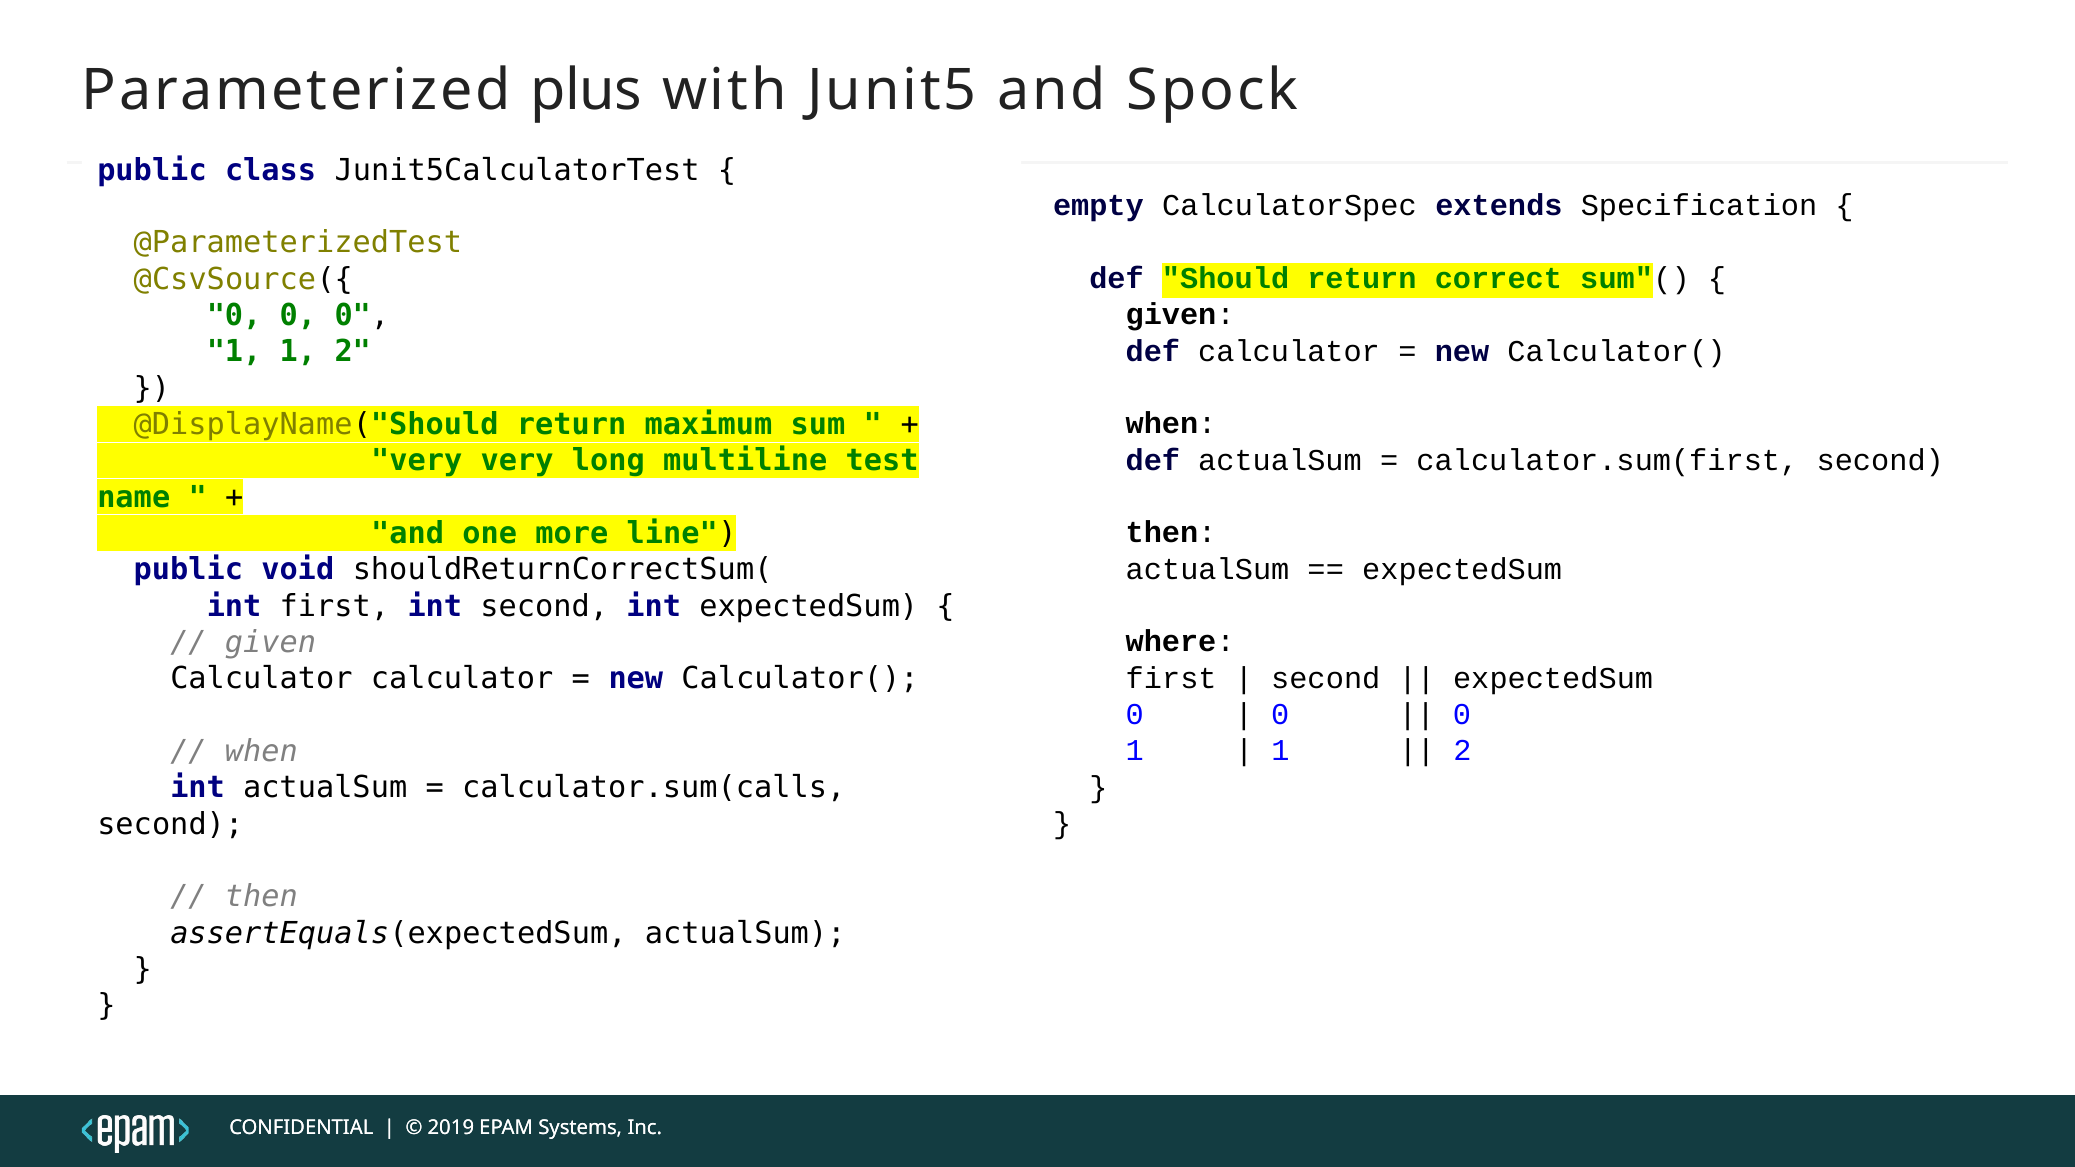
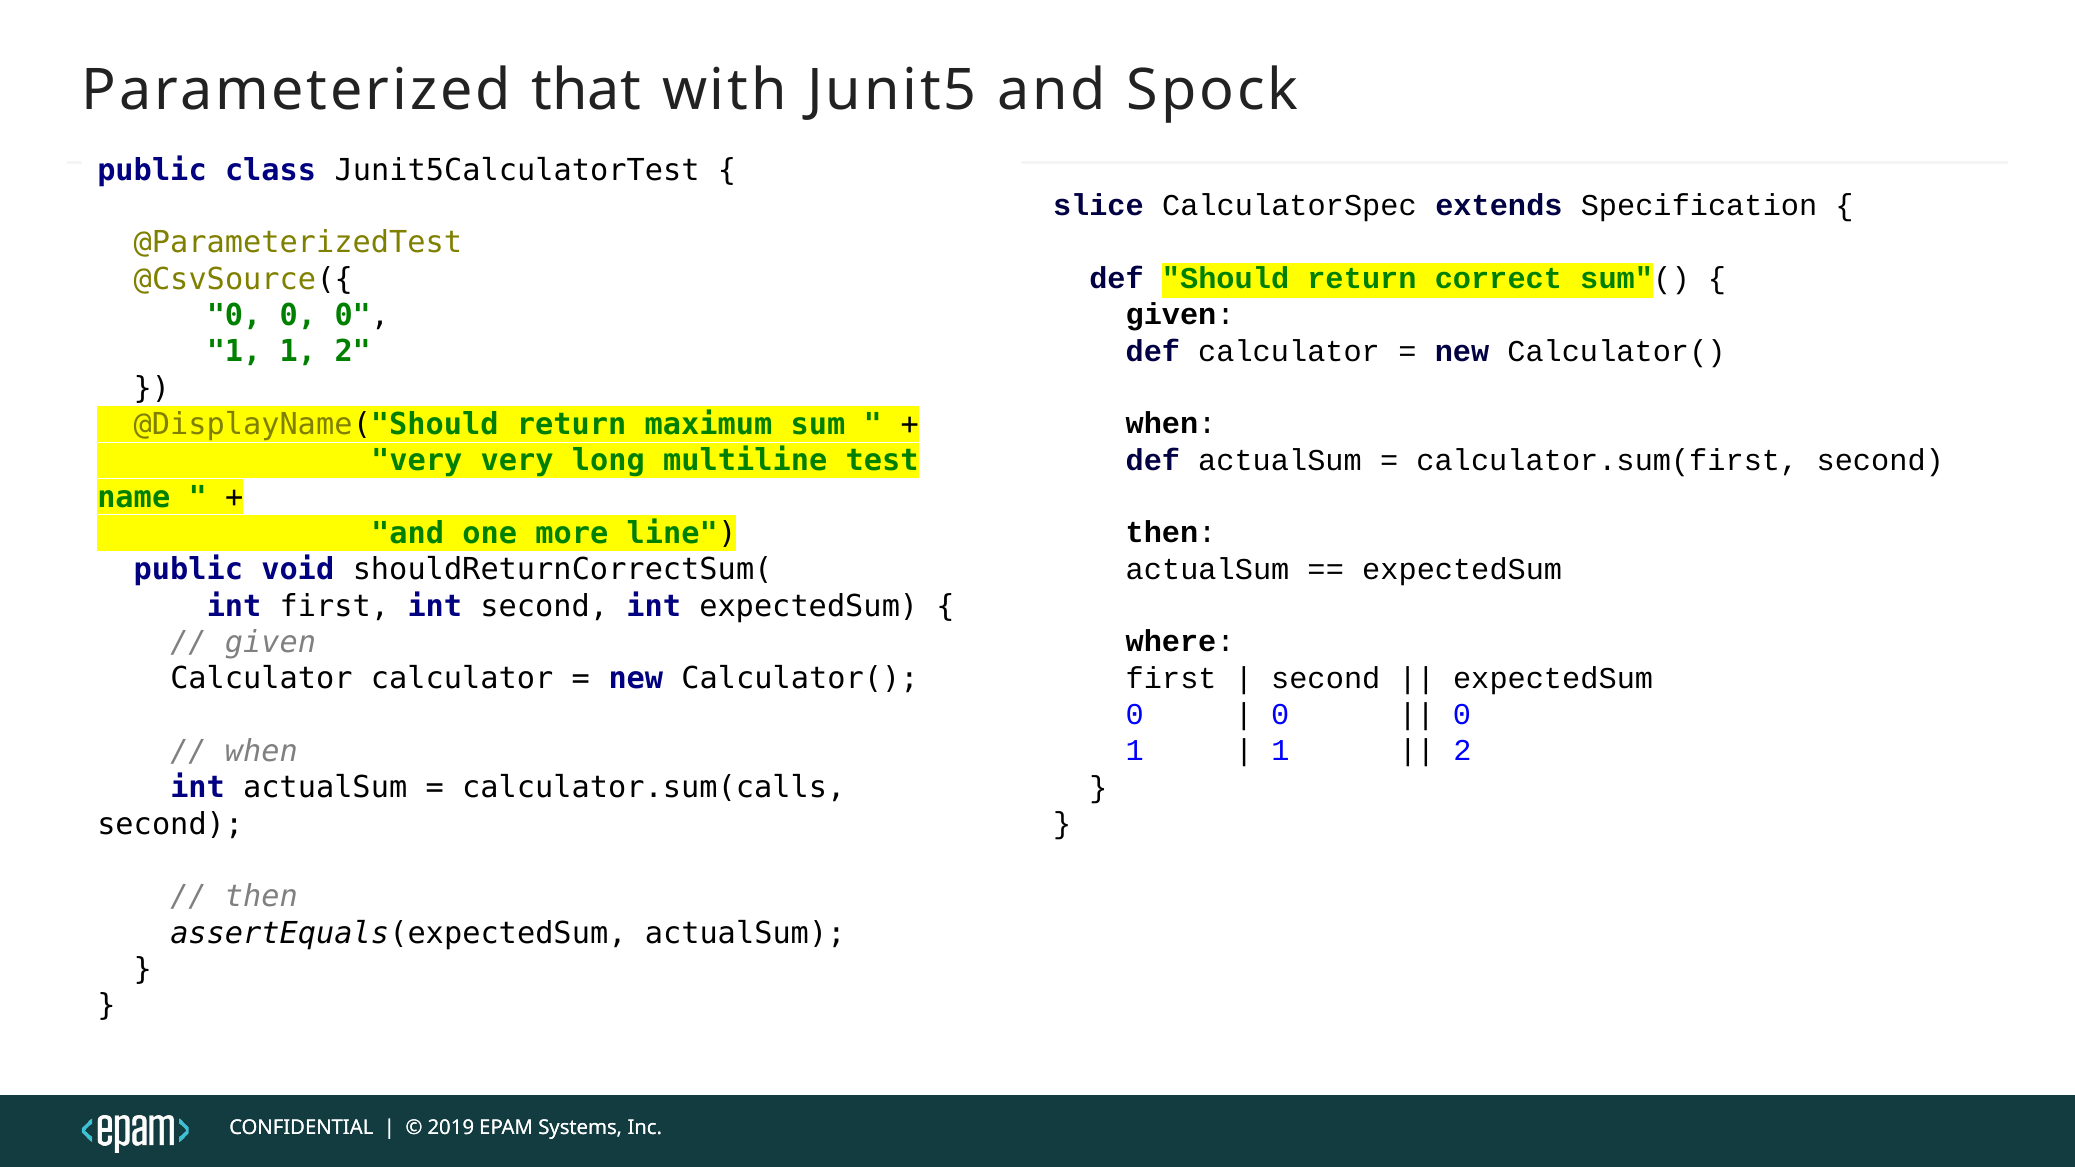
plus: plus -> that (586, 90)
empty: empty -> slice (1098, 206)
